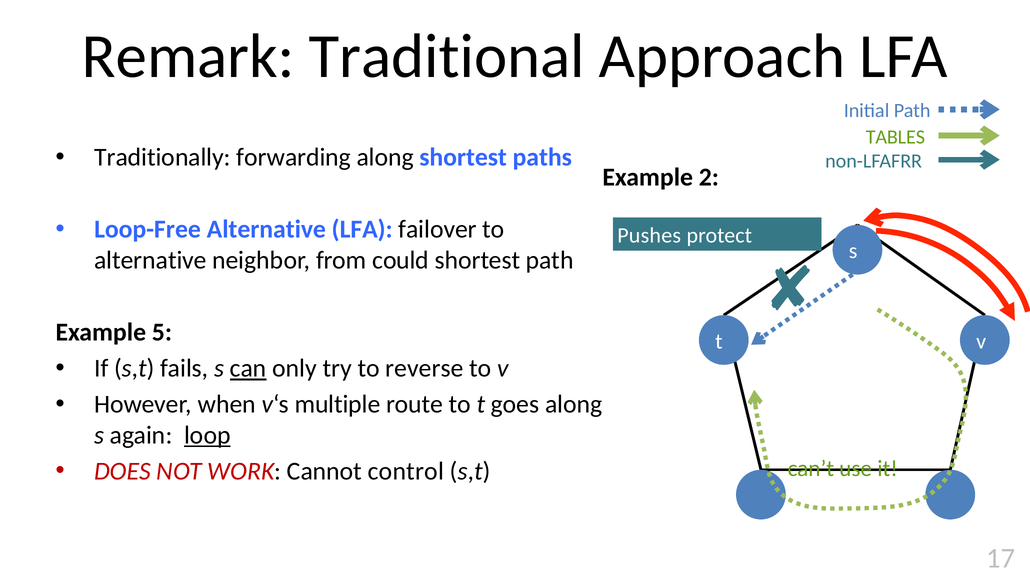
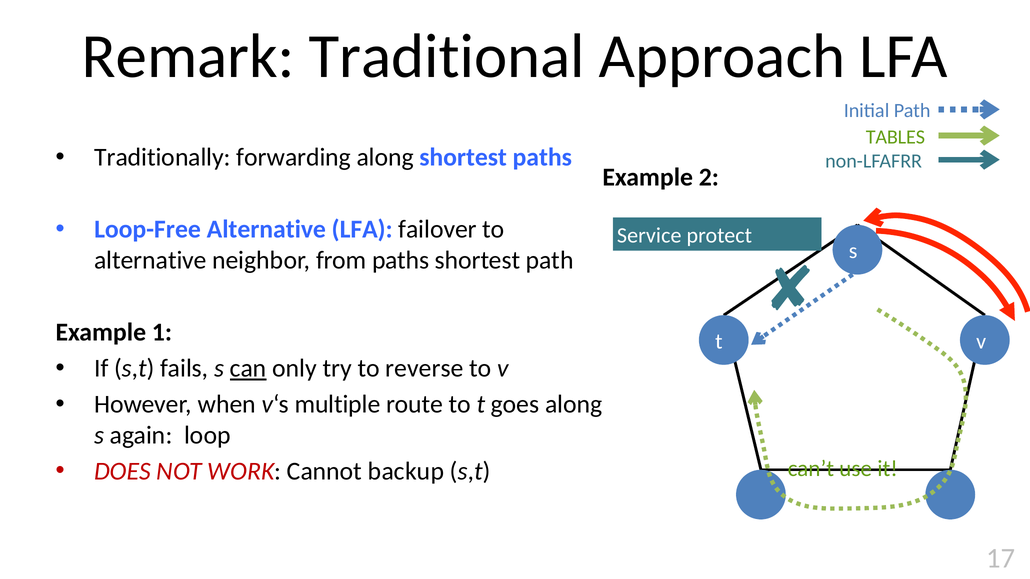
Pushes: Pushes -> Service (649, 236)
from could: could -> paths (401, 261)
5: 5 -> 1 (162, 333)
loop underline: present -> none (207, 436)
control: control -> backup (406, 472)
